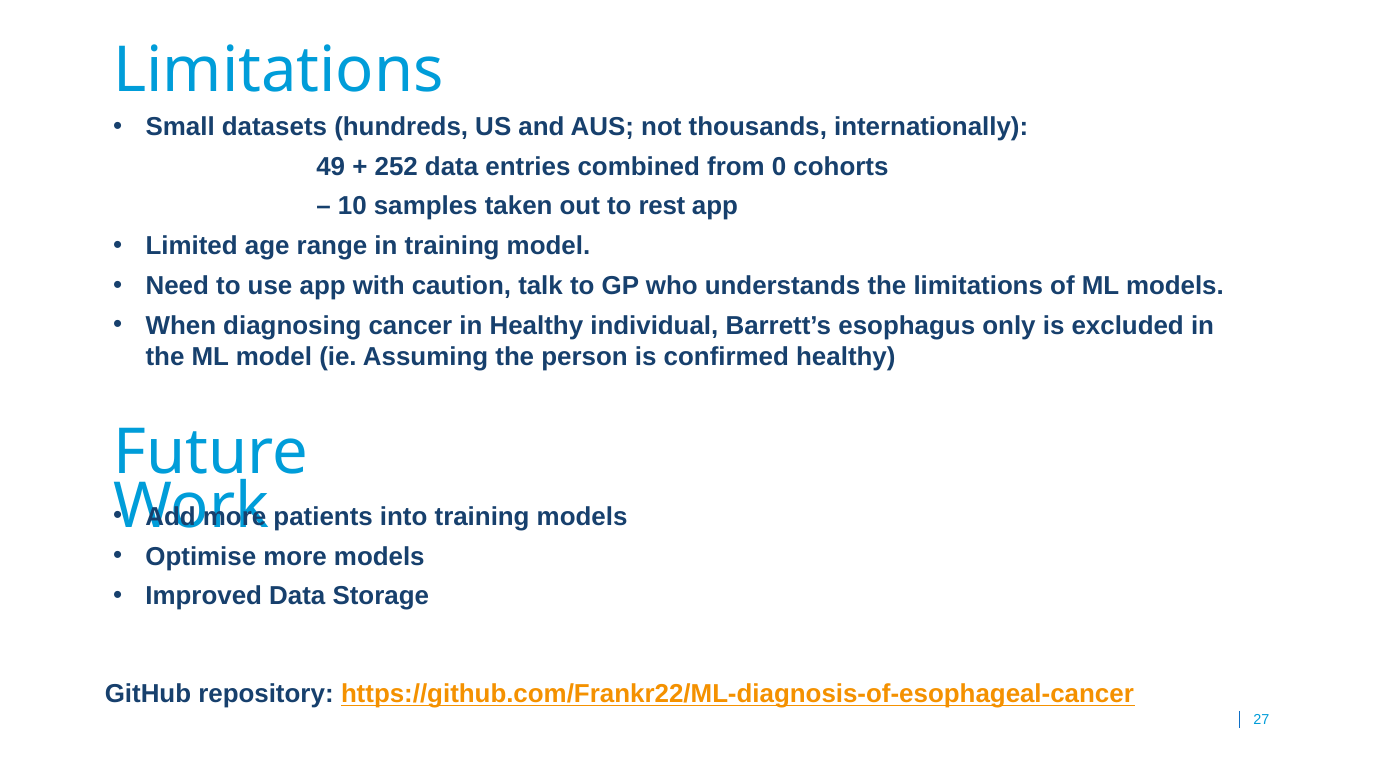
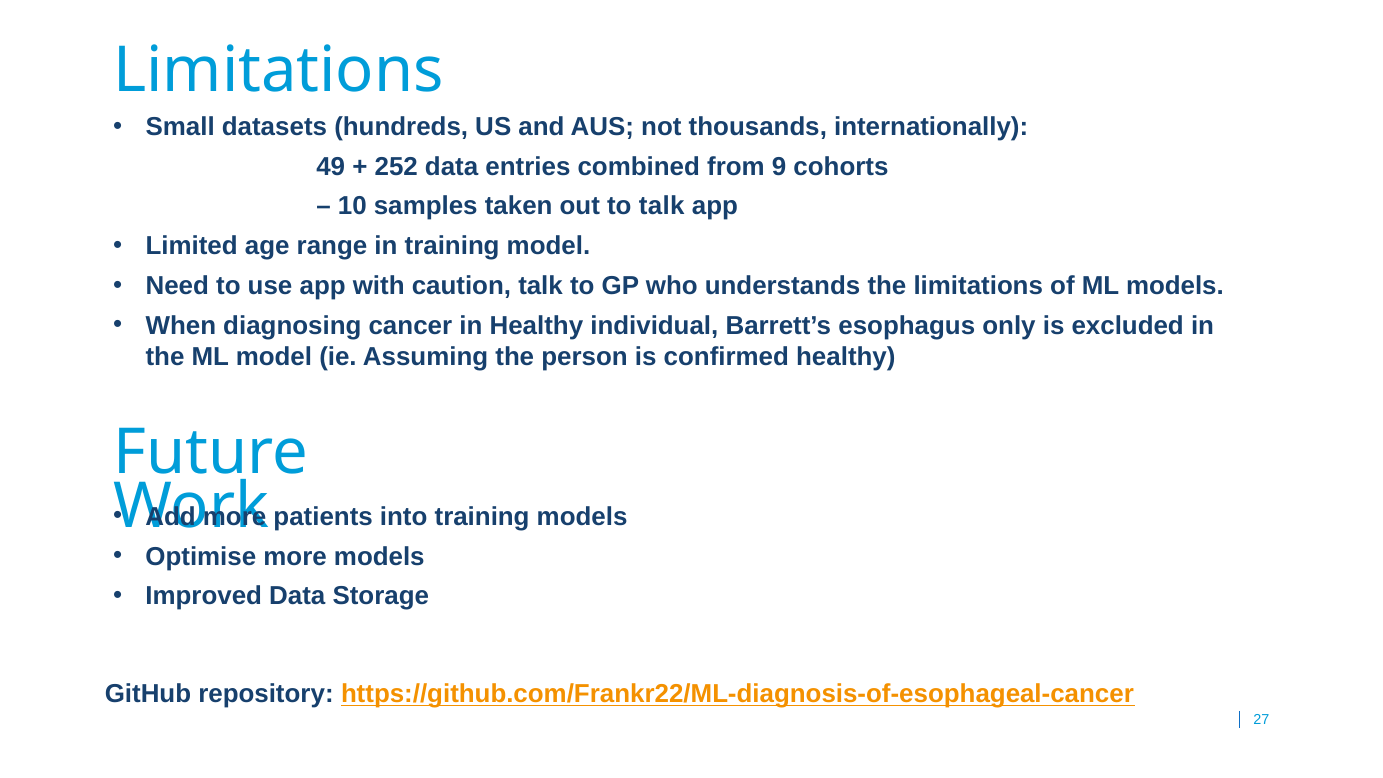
0: 0 -> 9 (779, 167)
to rest: rest -> talk (662, 206)
